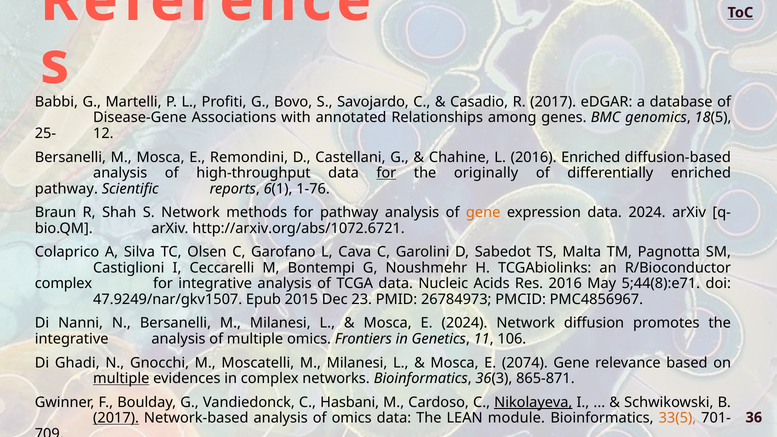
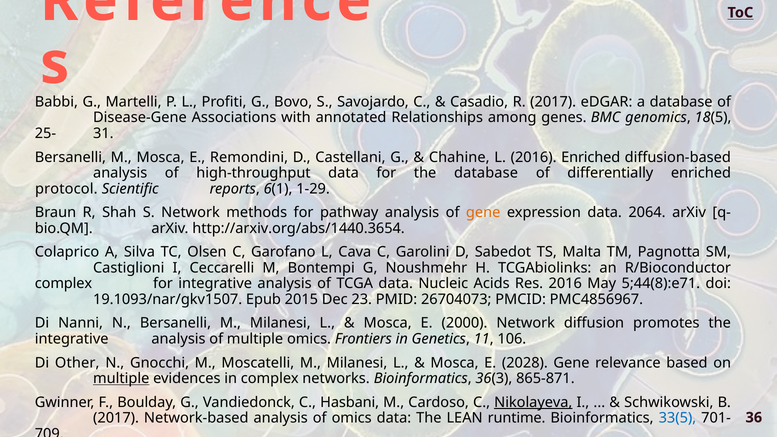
12: 12 -> 31 (103, 133)
for underline: present -> none (386, 173)
the originally: originally -> database (486, 173)
pathway: pathway -> protocol (66, 189)
1-76: 1-76 -> 1-29 (313, 189)
data 2024: 2024 -> 2064 (647, 213)
http://arxiv.org/abs/1072.6721: http://arxiv.org/abs/1072.6721 -> http://arxiv.org/abs/1440.3654 (299, 228)
47.9249/nar/gkv1507: 47.9249/nar/gkv1507 -> 19.1093/nar/gkv1507 (168, 299)
26784973: 26784973 -> 26704073 (456, 299)
E 2024: 2024 -> 2000 (465, 323)
Ghadi: Ghadi -> Other (77, 363)
2074: 2074 -> 2028 (525, 363)
2017 underline: present -> none (116, 418)
module: module -> runtime (517, 418)
33(5 colour: orange -> blue (677, 418)
